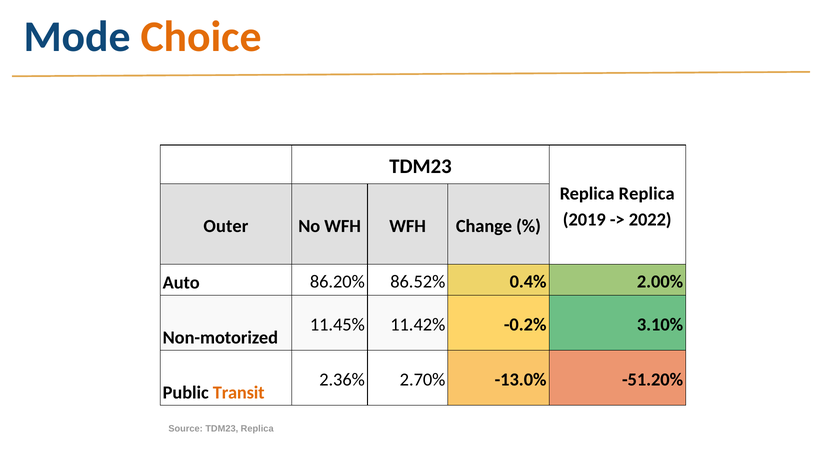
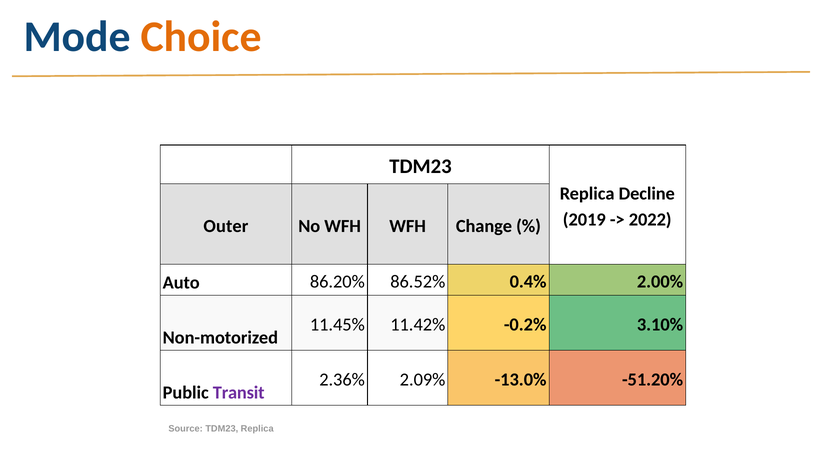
Replica Replica: Replica -> Decline (647, 194)
2.70%: 2.70% -> 2.09% (423, 380)
Transit colour: orange -> purple (239, 393)
